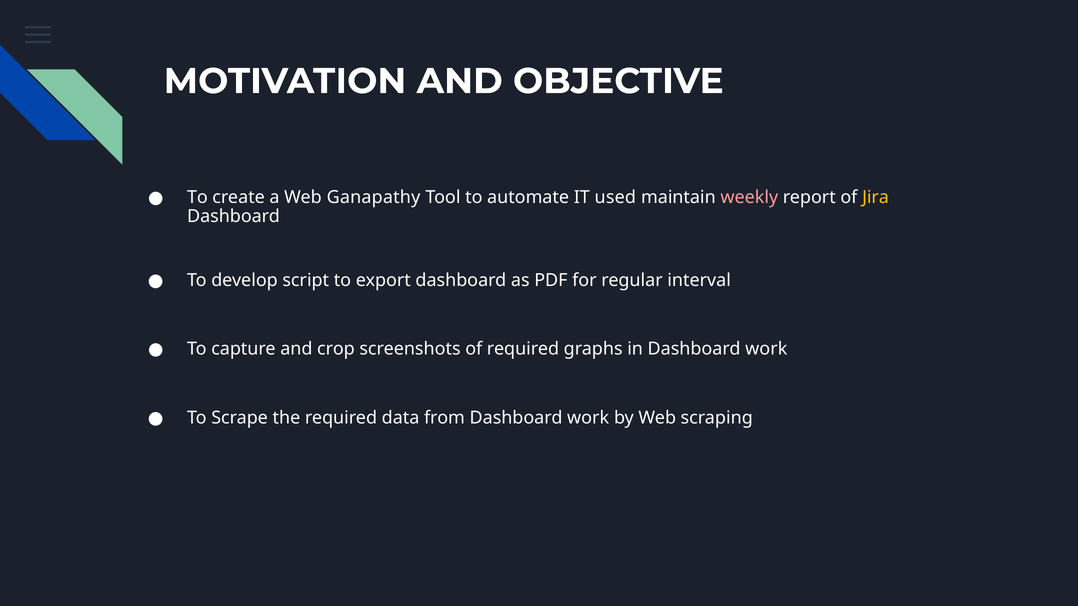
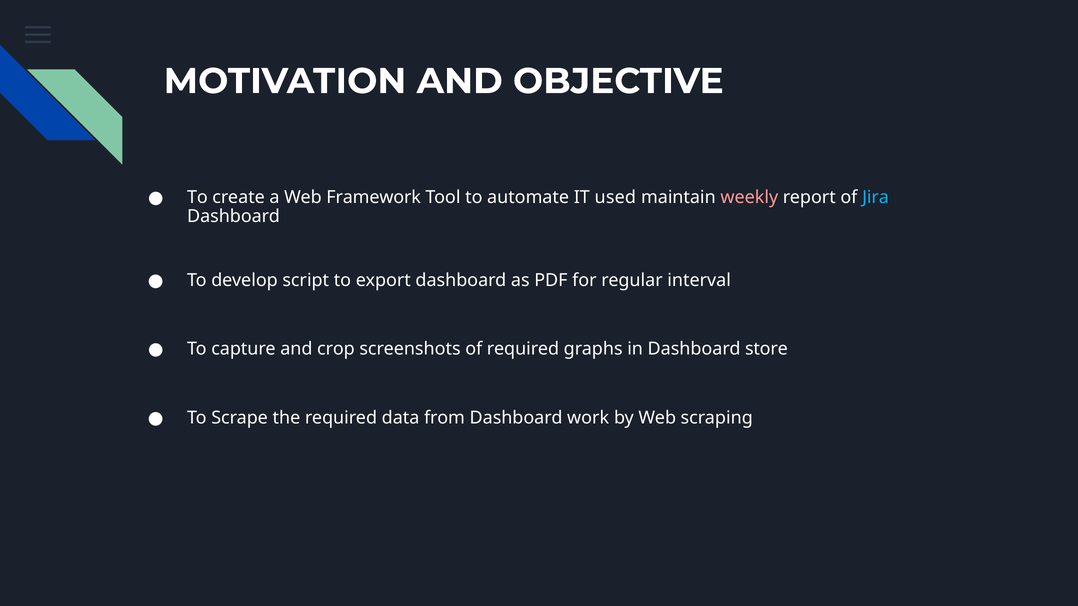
Ganapathy: Ganapathy -> Framework (374, 197)
Jira colour: yellow -> light blue (876, 197)
in Dashboard work: work -> store (766, 349)
